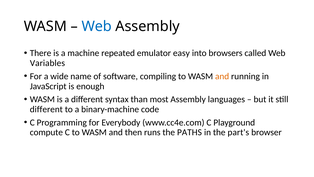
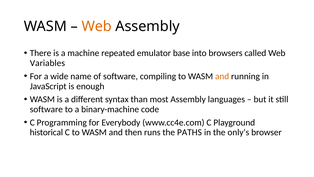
Web colour: blue -> orange (97, 26)
easy: easy -> base (181, 53)
different: different -> software (46, 109)
compute: compute -> historical (46, 132)
part's: part's -> only's (238, 132)
